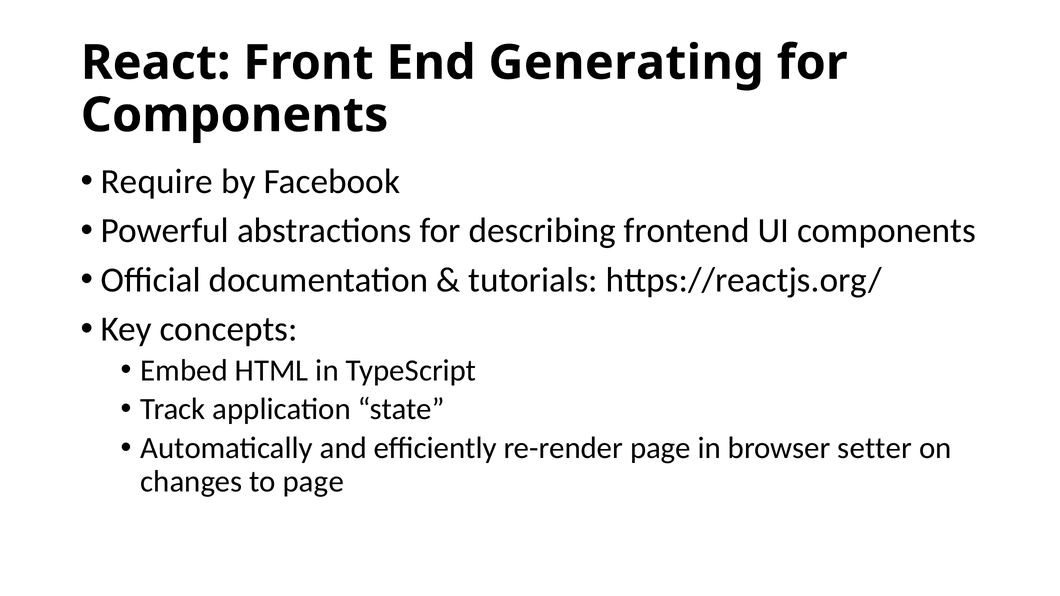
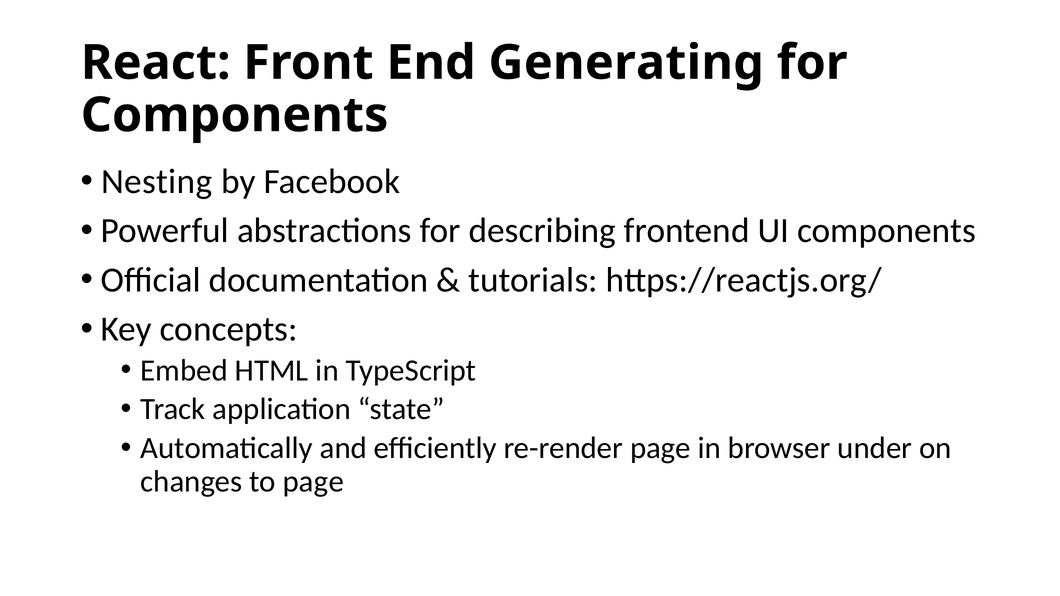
Require: Require -> Nesting (157, 182)
setter: setter -> under (875, 448)
